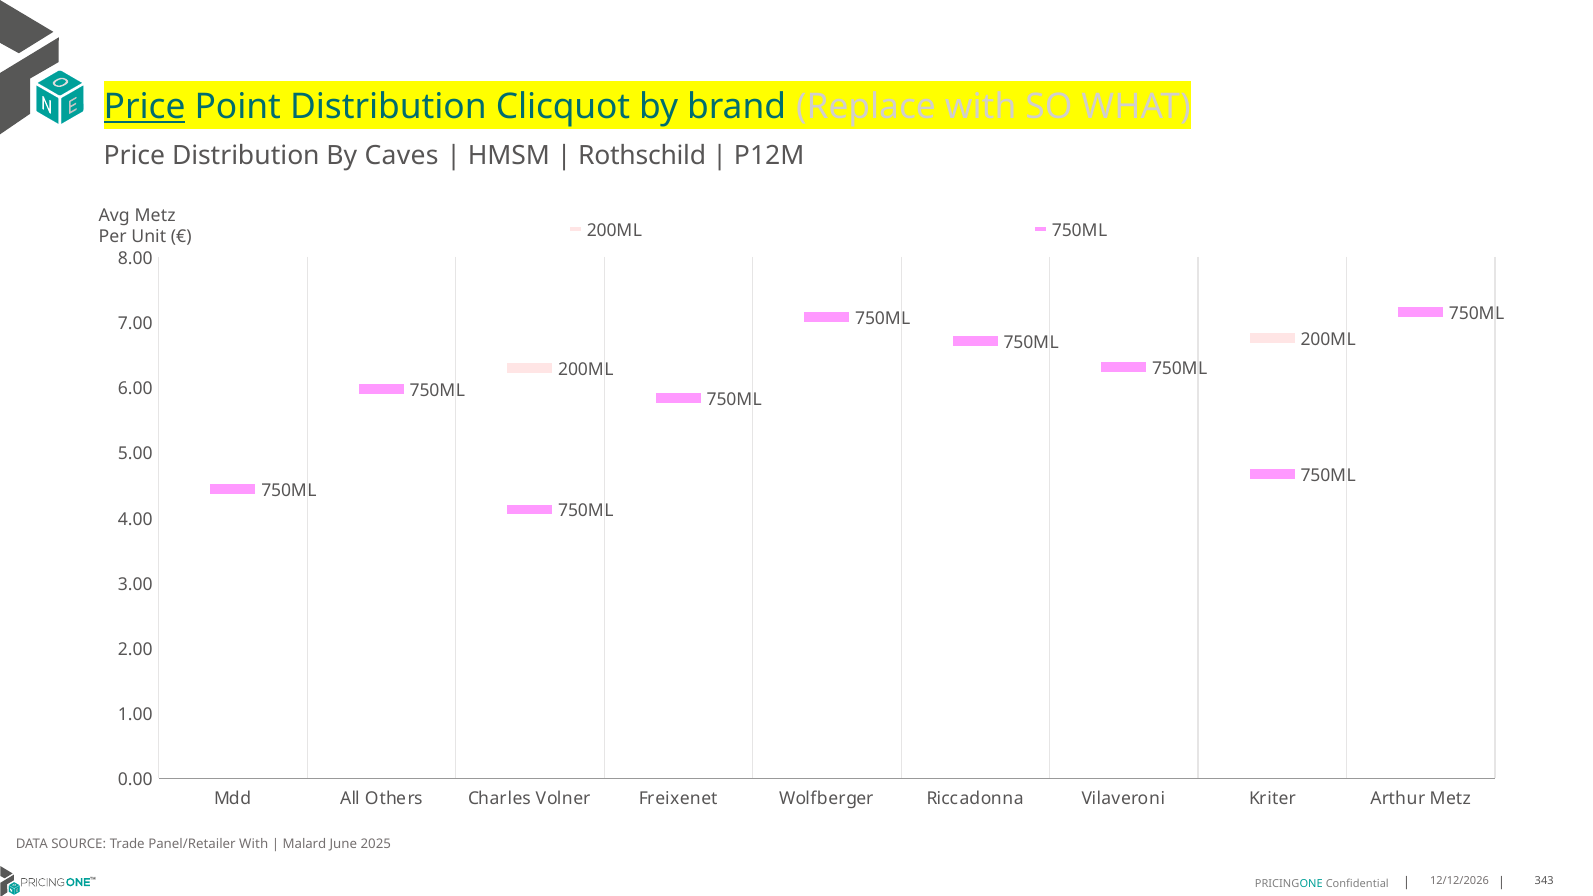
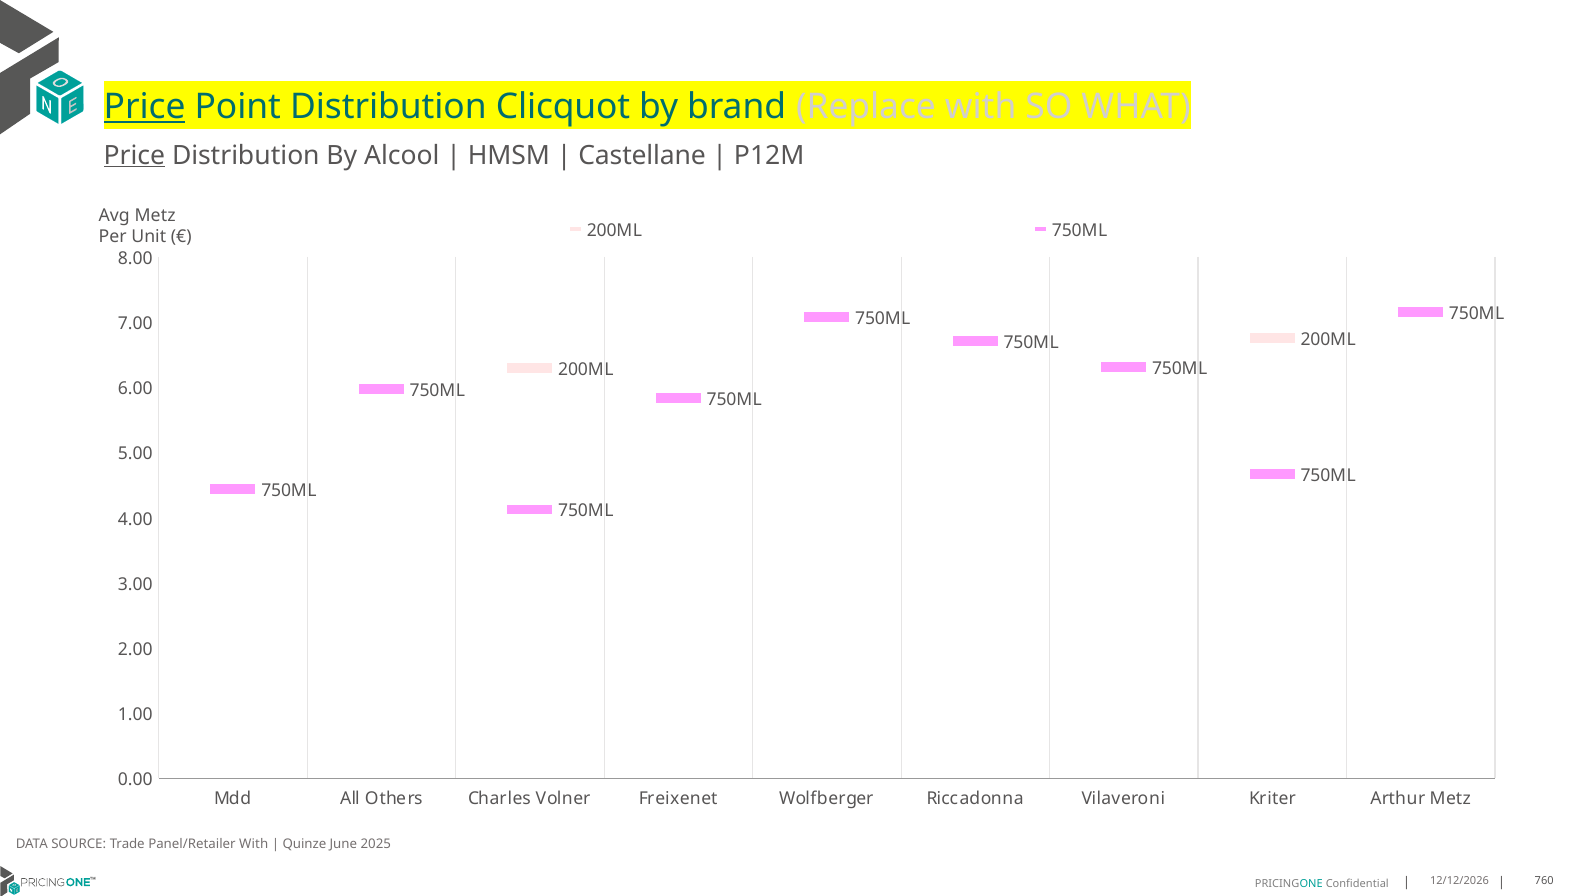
Price underline: none -> present (134, 155)
Caves: Caves -> Alcool (402, 155)
Rothschild: Rothschild -> Castellane (642, 155)
Malard: Malard -> Quinze (304, 844)
343: 343 -> 760 (1544, 881)
